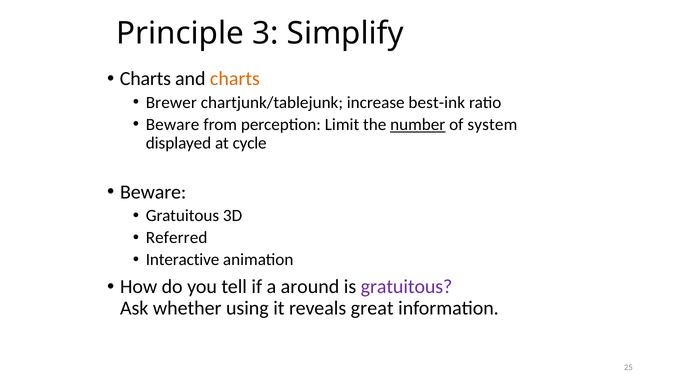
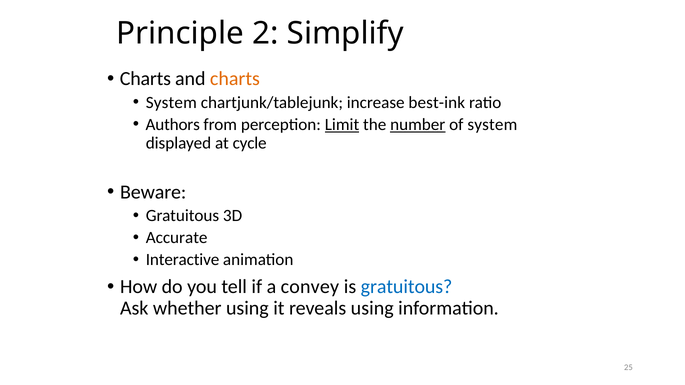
3: 3 -> 2 (265, 33)
Brewer: Brewer -> System (171, 103)
Beware: Beware -> Authors (173, 125)
Limit underline: none -> present (342, 125)
Referred: Referred -> Accurate (177, 238)
around: around -> convey (310, 287)
gratuitous colour: purple -> blue (407, 287)
reveals great: great -> using (372, 309)
